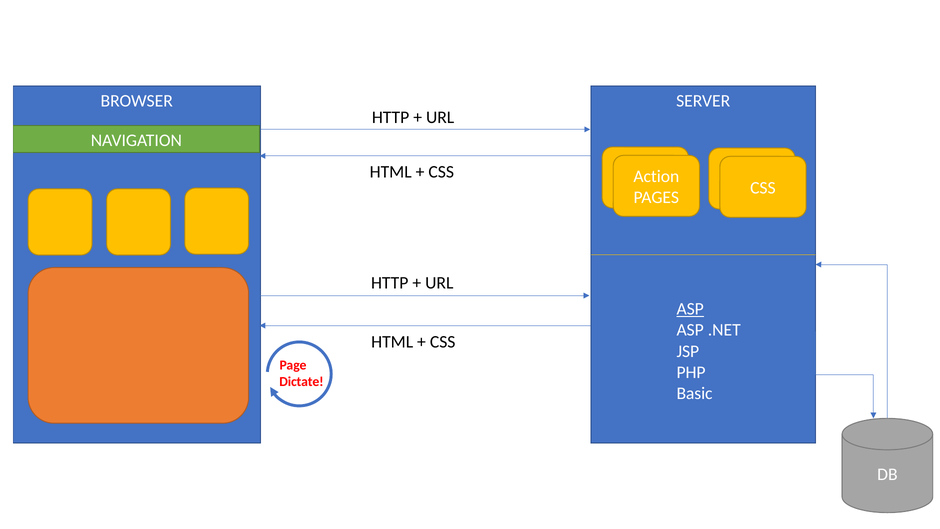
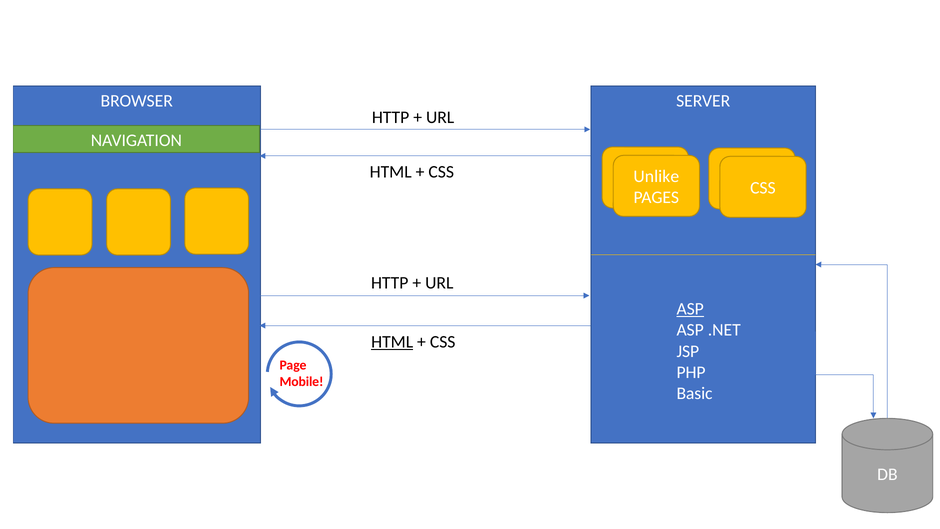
Action: Action -> Unlike (656, 176)
HTML underline: none -> present (392, 342)
Dictate: Dictate -> Mobile (301, 382)
